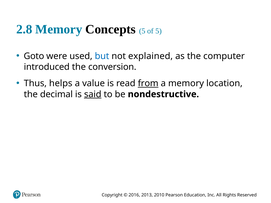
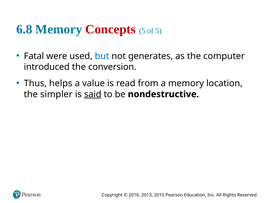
2.8: 2.8 -> 6.8 (24, 29)
Concepts colour: black -> red (111, 29)
Goto: Goto -> Fatal (34, 56)
explained: explained -> generates (151, 56)
from underline: present -> none (148, 84)
decimal: decimal -> simpler (56, 94)
